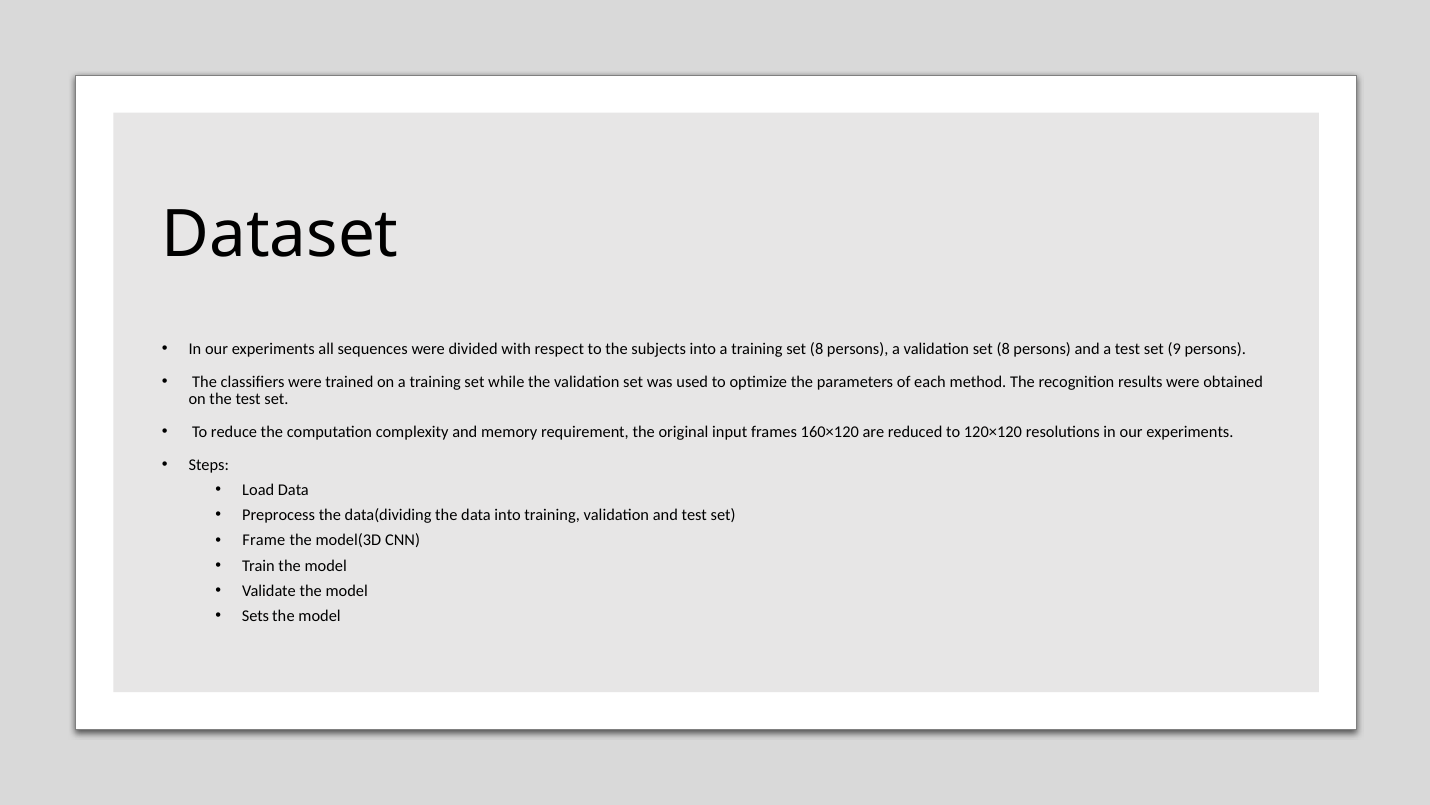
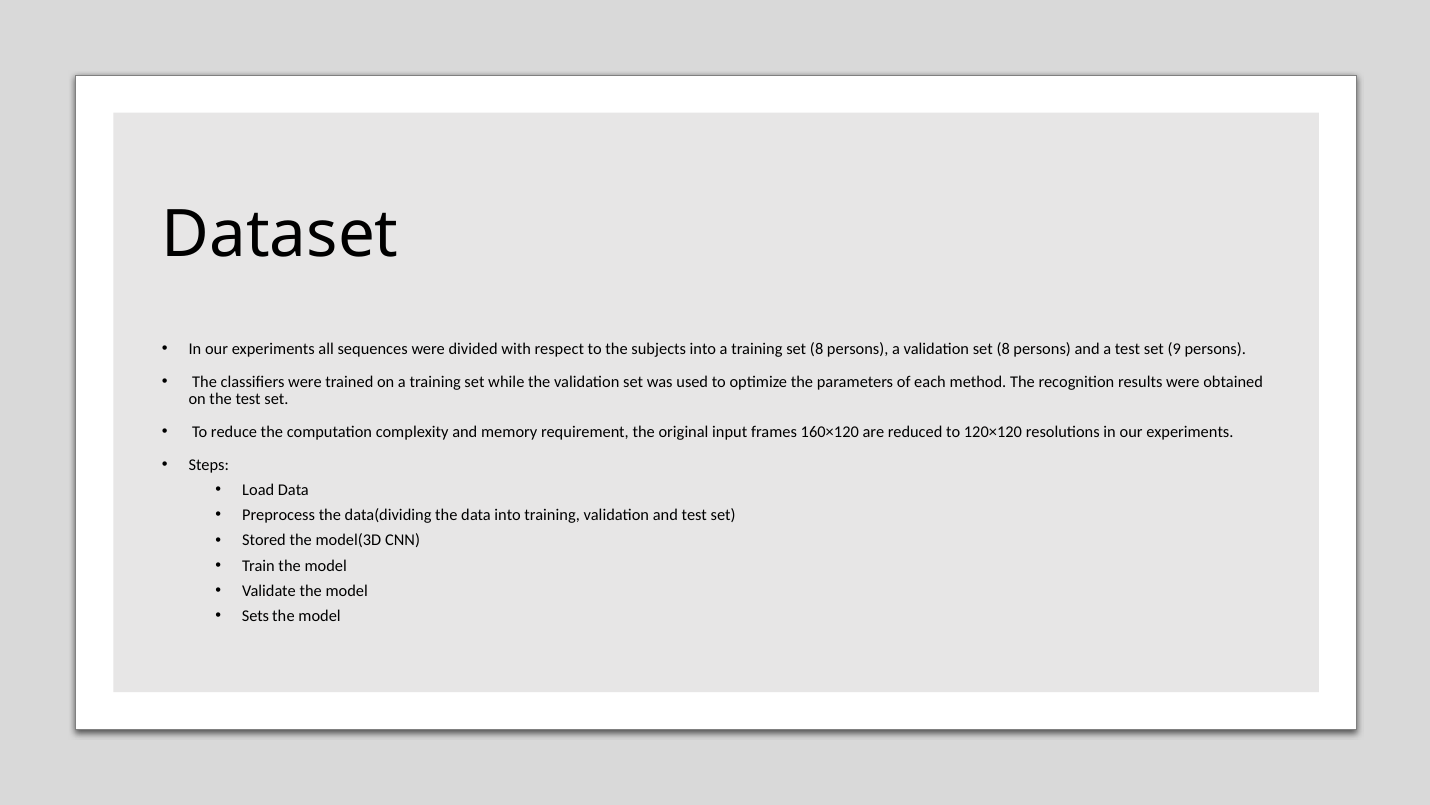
Frame: Frame -> Stored (264, 540)
